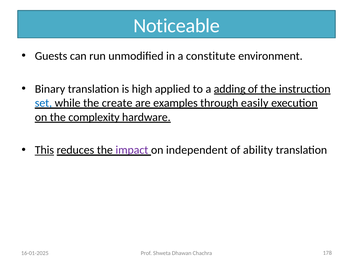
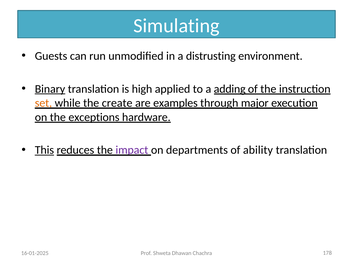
Noticeable: Noticeable -> Simulating (176, 26)
constitute: constitute -> distrusting (211, 56)
Binary underline: none -> present (50, 89)
set colour: blue -> orange (43, 103)
easily: easily -> major (255, 103)
complexity: complexity -> exceptions (94, 117)
independent: independent -> departments (197, 150)
